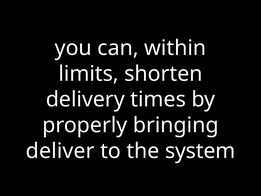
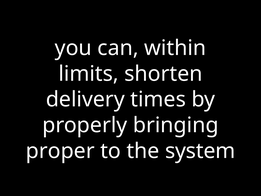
deliver: deliver -> proper (60, 151)
